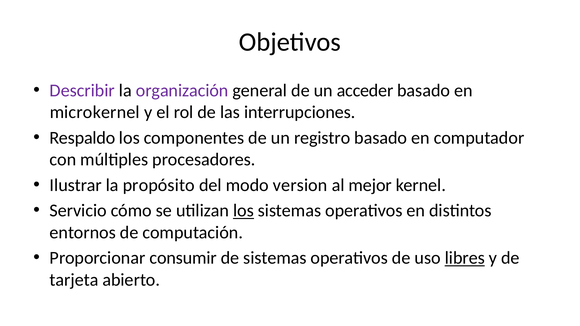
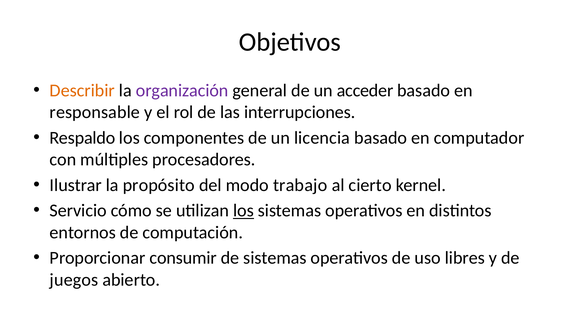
Describir colour: purple -> orange (82, 90)
microkernel: microkernel -> responsable (95, 112)
registro: registro -> licencia (322, 138)
version: version -> trabajo (300, 185)
mejor: mejor -> cierto (370, 185)
libres underline: present -> none (465, 258)
tarjeta: tarjeta -> juegos (74, 280)
